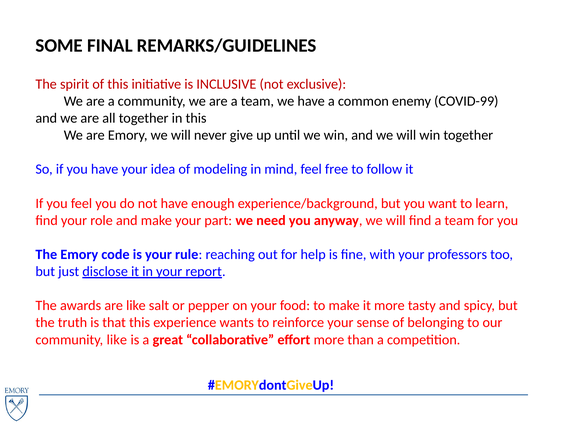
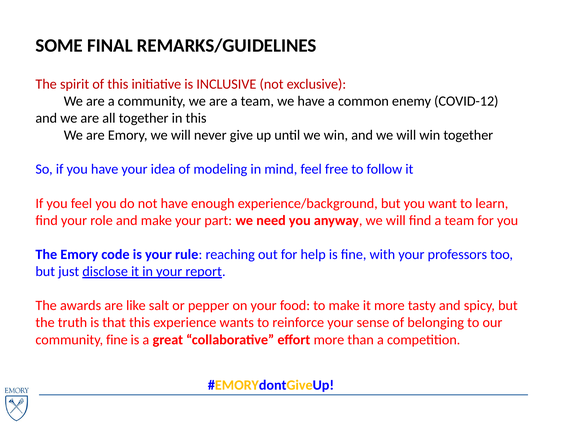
COVID-99: COVID-99 -> COVID-12 (466, 101)
community like: like -> fine (117, 339)
